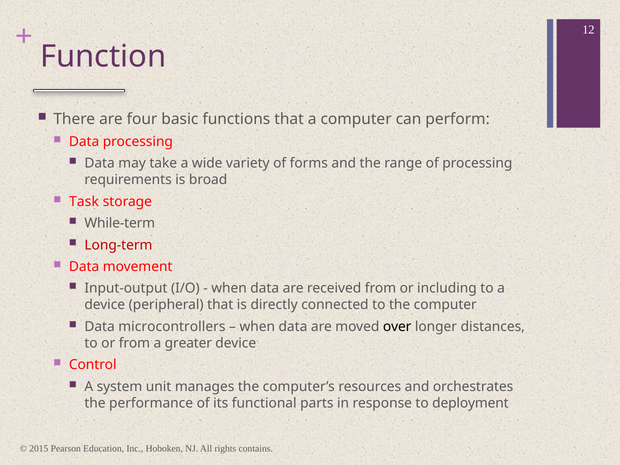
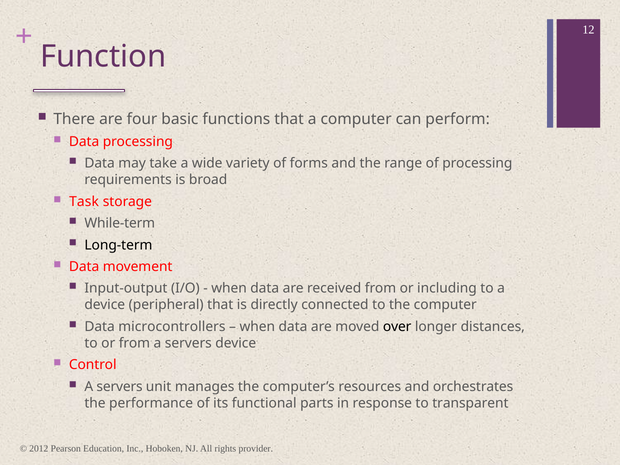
Long-term colour: red -> black (118, 245)
from a greater: greater -> servers (188, 343)
system: system -> servers (120, 387)
deployment: deployment -> transparent (470, 403)
2015: 2015 -> 2012 (39, 449)
contains: contains -> provider (256, 449)
